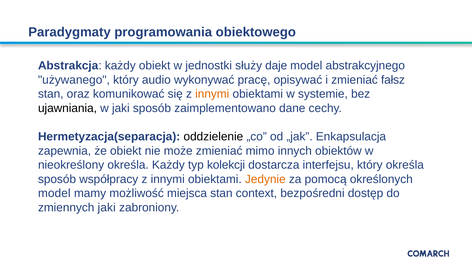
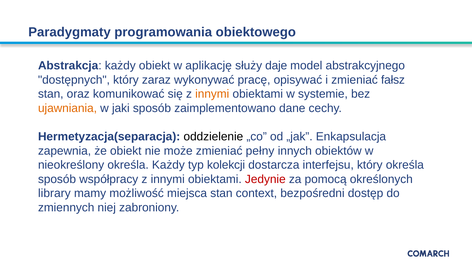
jednostki: jednostki -> aplikację (209, 66)
używanego: używanego -> dostępnych (74, 80)
audio: audio -> zaraz (156, 80)
ujawniania colour: black -> orange (67, 108)
mimo: mimo -> pełny (260, 151)
Jedynie colour: orange -> red (265, 179)
model: model -> library (54, 193)
zmiennych jaki: jaki -> niej (107, 207)
